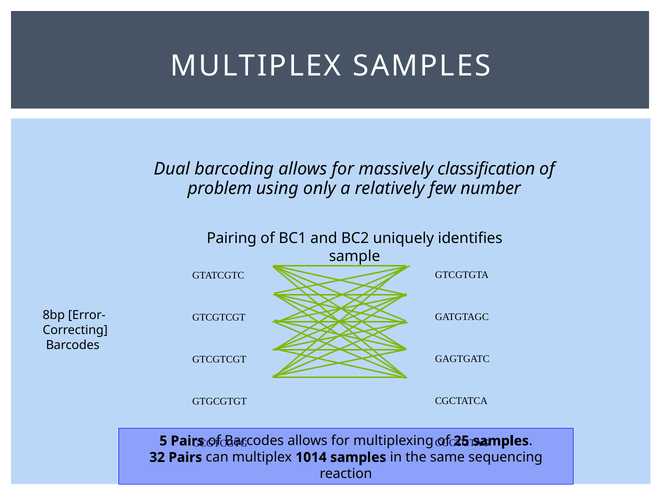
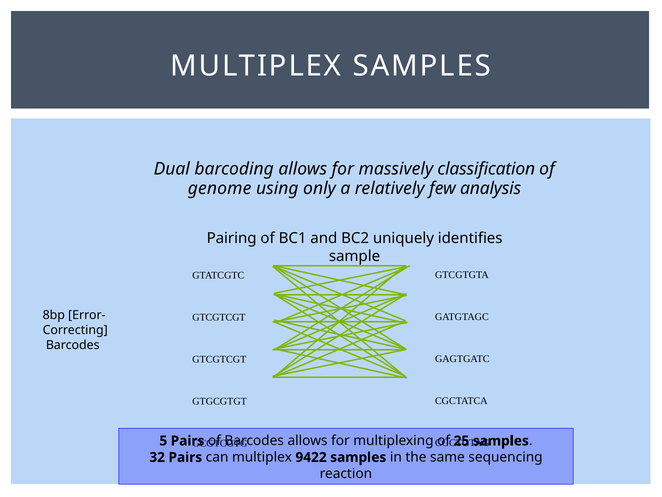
problem: problem -> genome (220, 188)
number: number -> analysis (491, 188)
1014: 1014 -> 9422 (311, 457)
